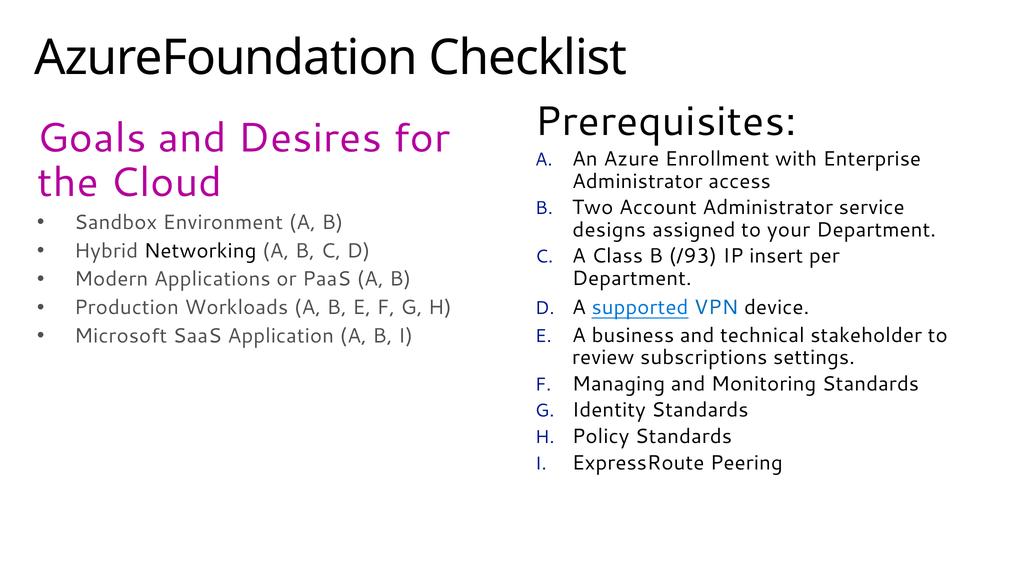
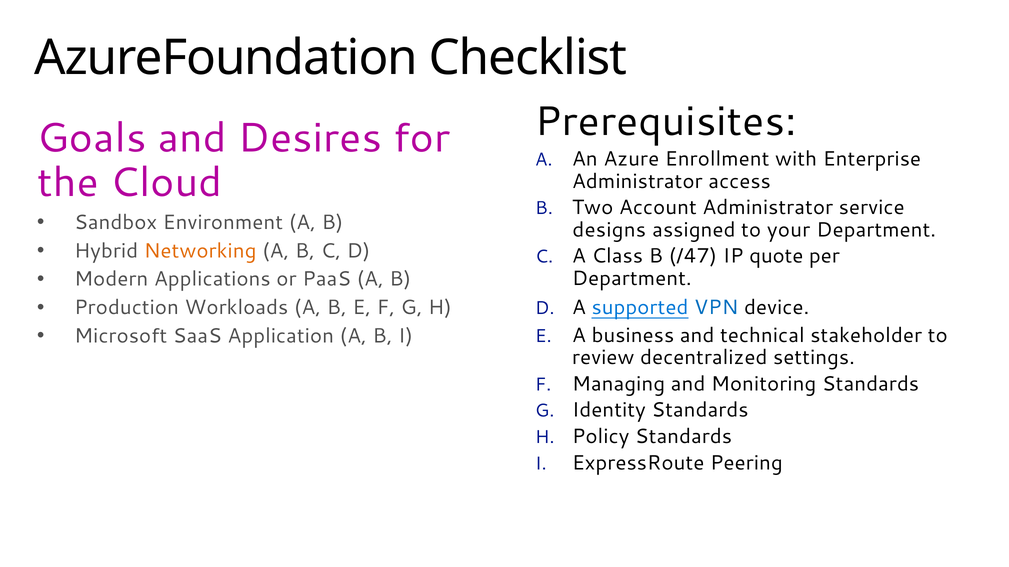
Networking colour: black -> orange (200, 251)
/93: /93 -> /47 (693, 256)
insert: insert -> quote (776, 256)
subscriptions: subscriptions -> decentralized (704, 358)
